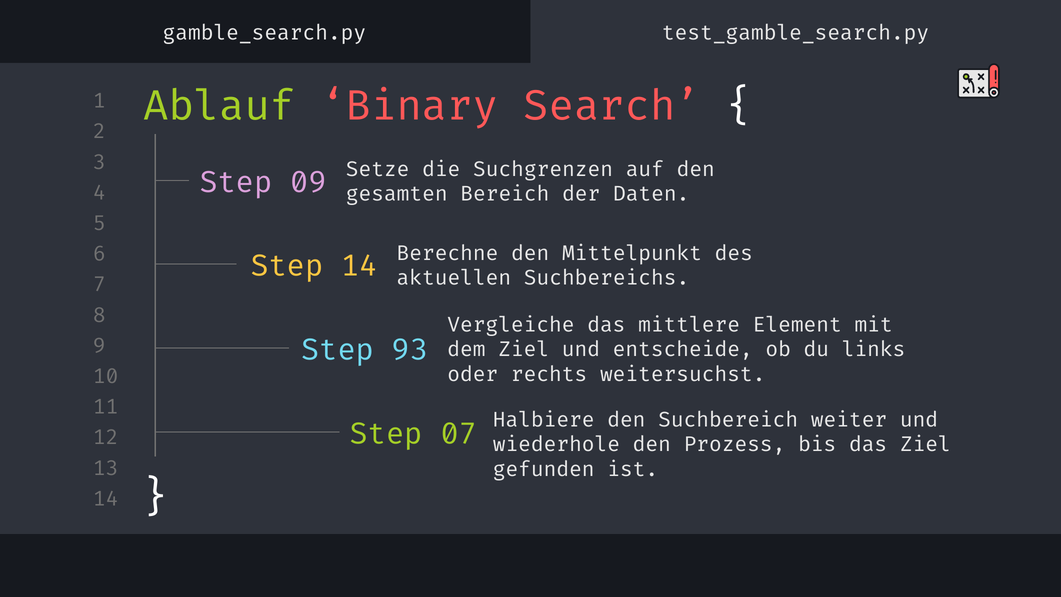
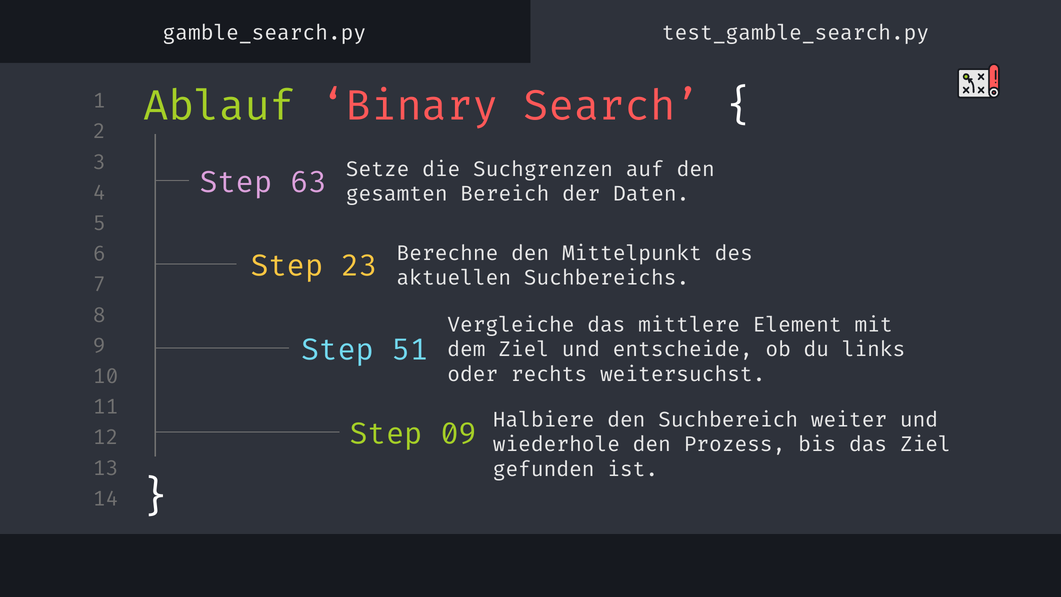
09: 09 -> 63 (309, 182)
Step 14: 14 -> 23 (359, 266)
93: 93 -> 51 (410, 350)
07: 07 -> 09 (459, 434)
